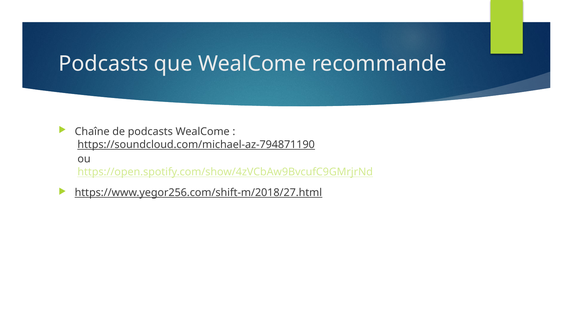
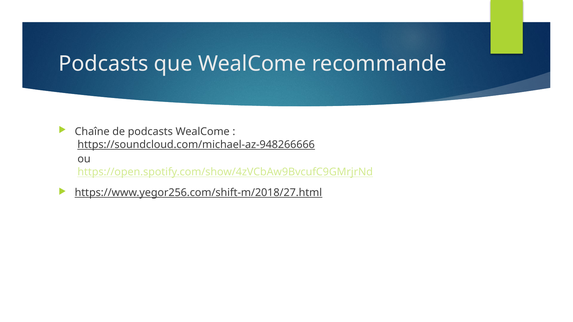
https://soundcloud.com/michael-az-794871190: https://soundcloud.com/michael-az-794871190 -> https://soundcloud.com/michael-az-948266666 (196, 145)
